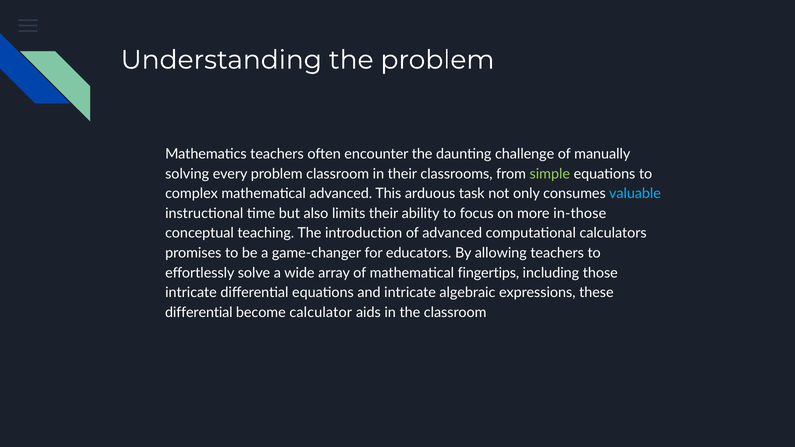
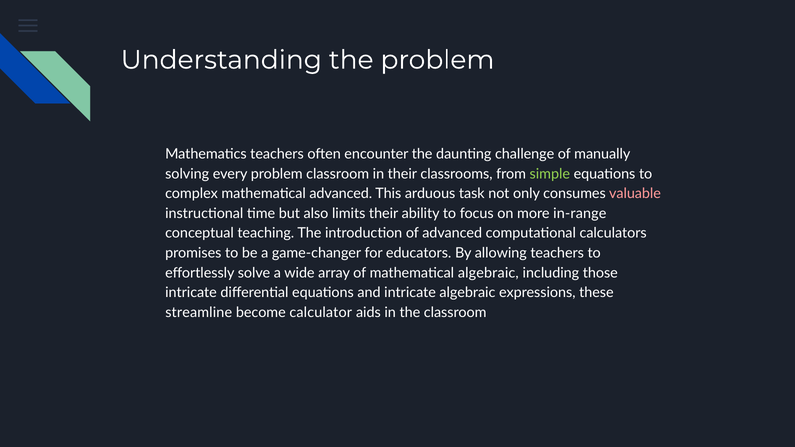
valuable colour: light blue -> pink (635, 194)
in-those: in-those -> in-range (580, 214)
mathematical fingertips: fingertips -> algebraic (488, 273)
differential: differential -> streamline (199, 313)
